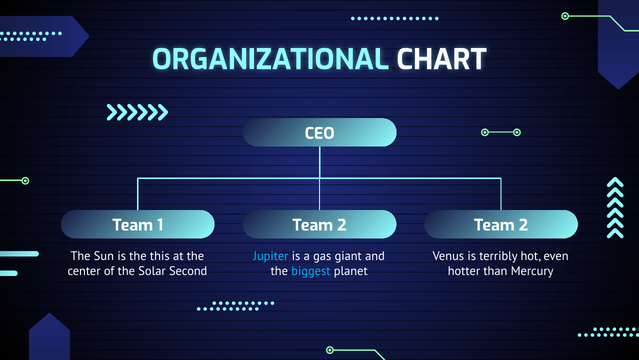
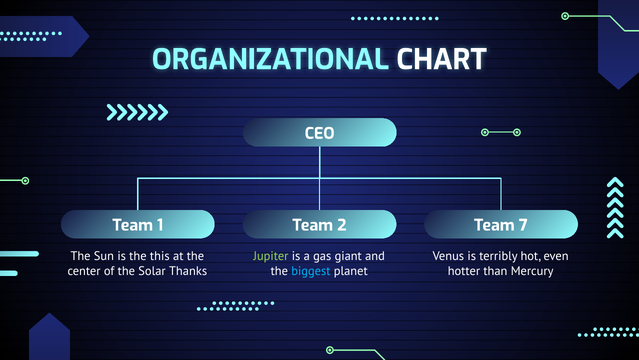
2: 2 -> 7 (523, 225)
Jupiter colour: light blue -> light green (271, 256)
Second: Second -> Thanks (188, 271)
